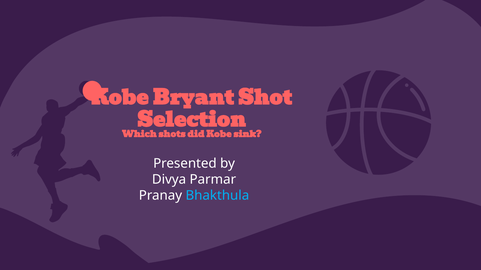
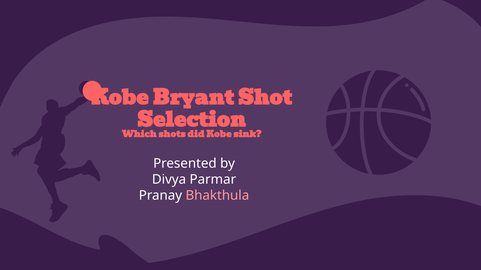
Bhakthula colour: light blue -> pink (217, 196)
